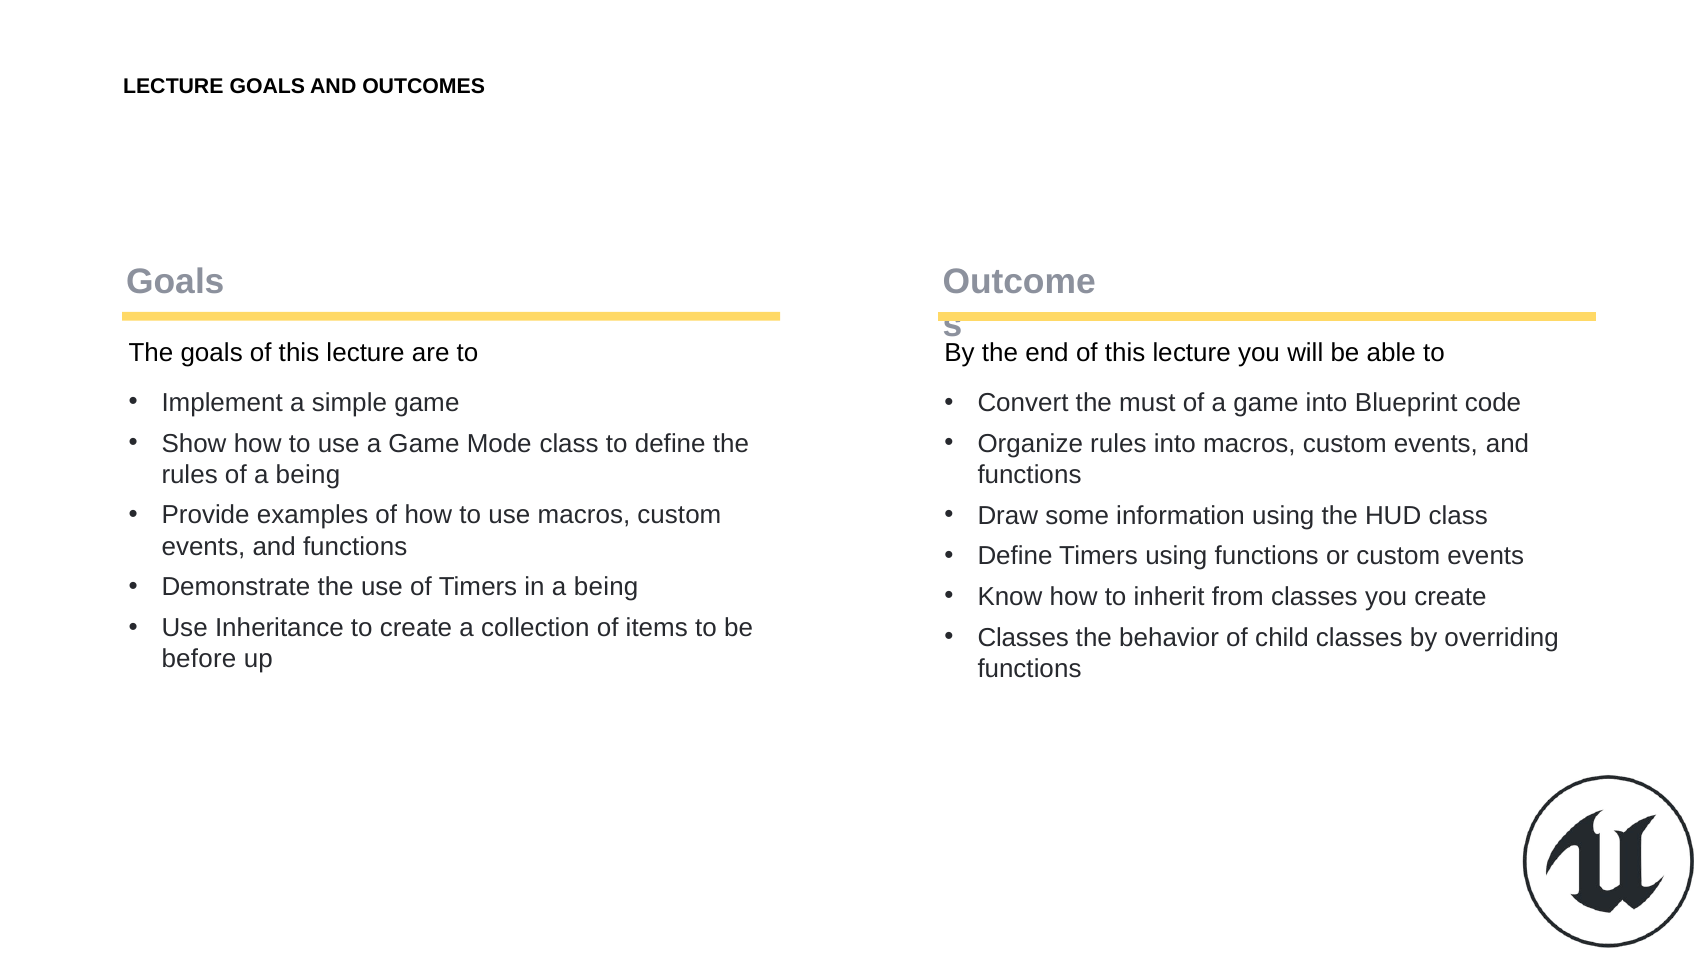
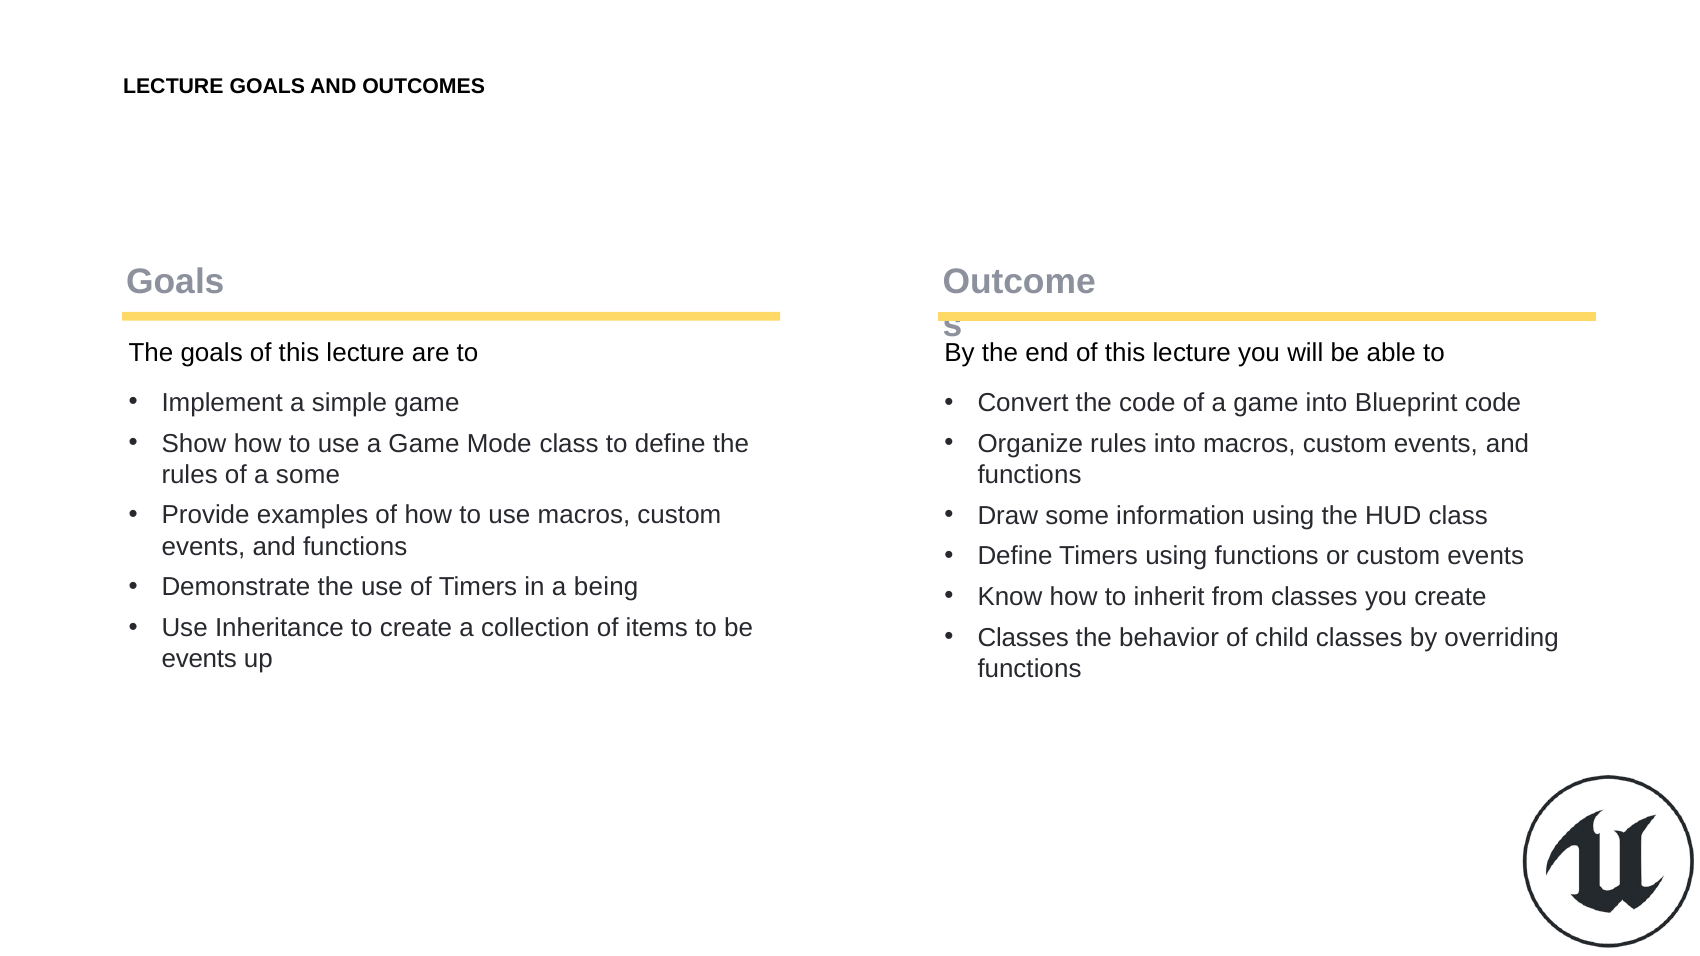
the must: must -> code (1147, 403)
of a being: being -> some (308, 475)
before: before -> events (199, 659)
